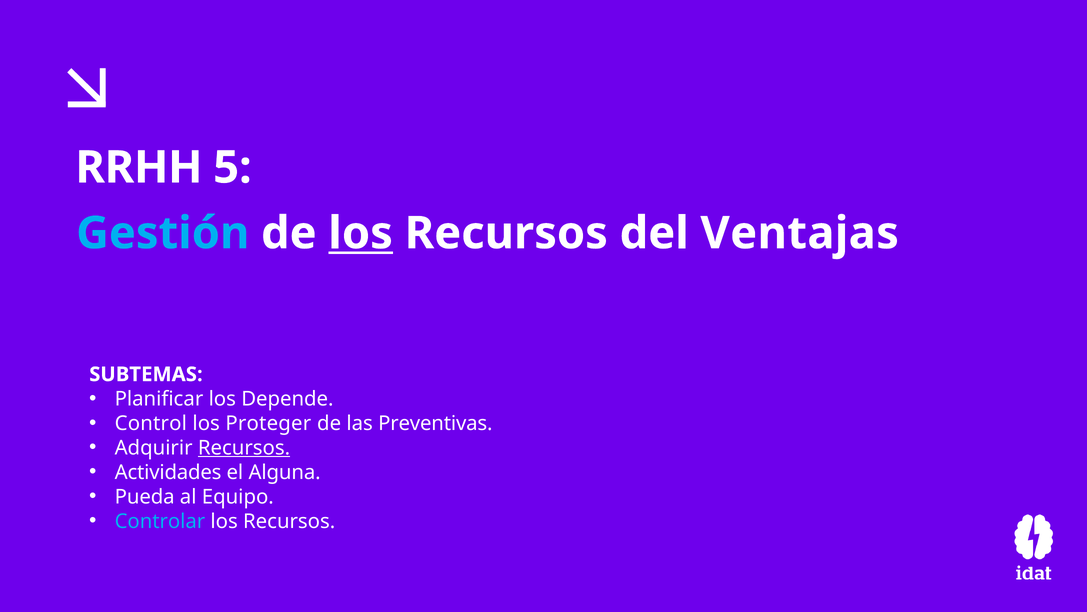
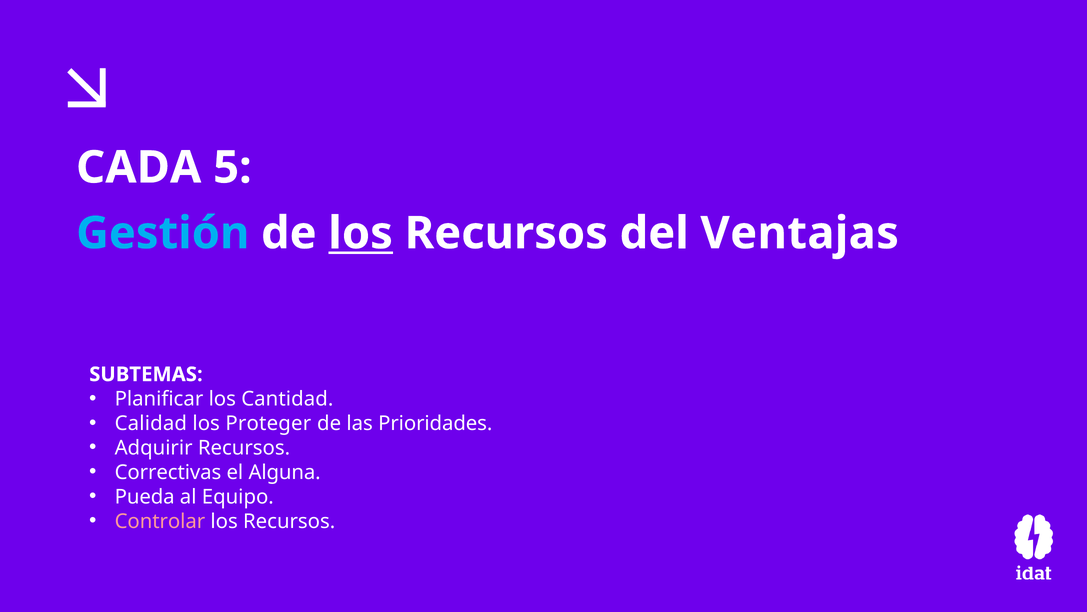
RRHH: RRHH -> CADA (139, 167)
Depende: Depende -> Cantidad (287, 399)
Control: Control -> Calidad (151, 423)
Preventivas: Preventivas -> Prioridades (435, 423)
Recursos underline: present -> none (244, 447)
Actividades: Actividades -> Correctivas (168, 472)
Controlar colour: light blue -> pink (160, 521)
